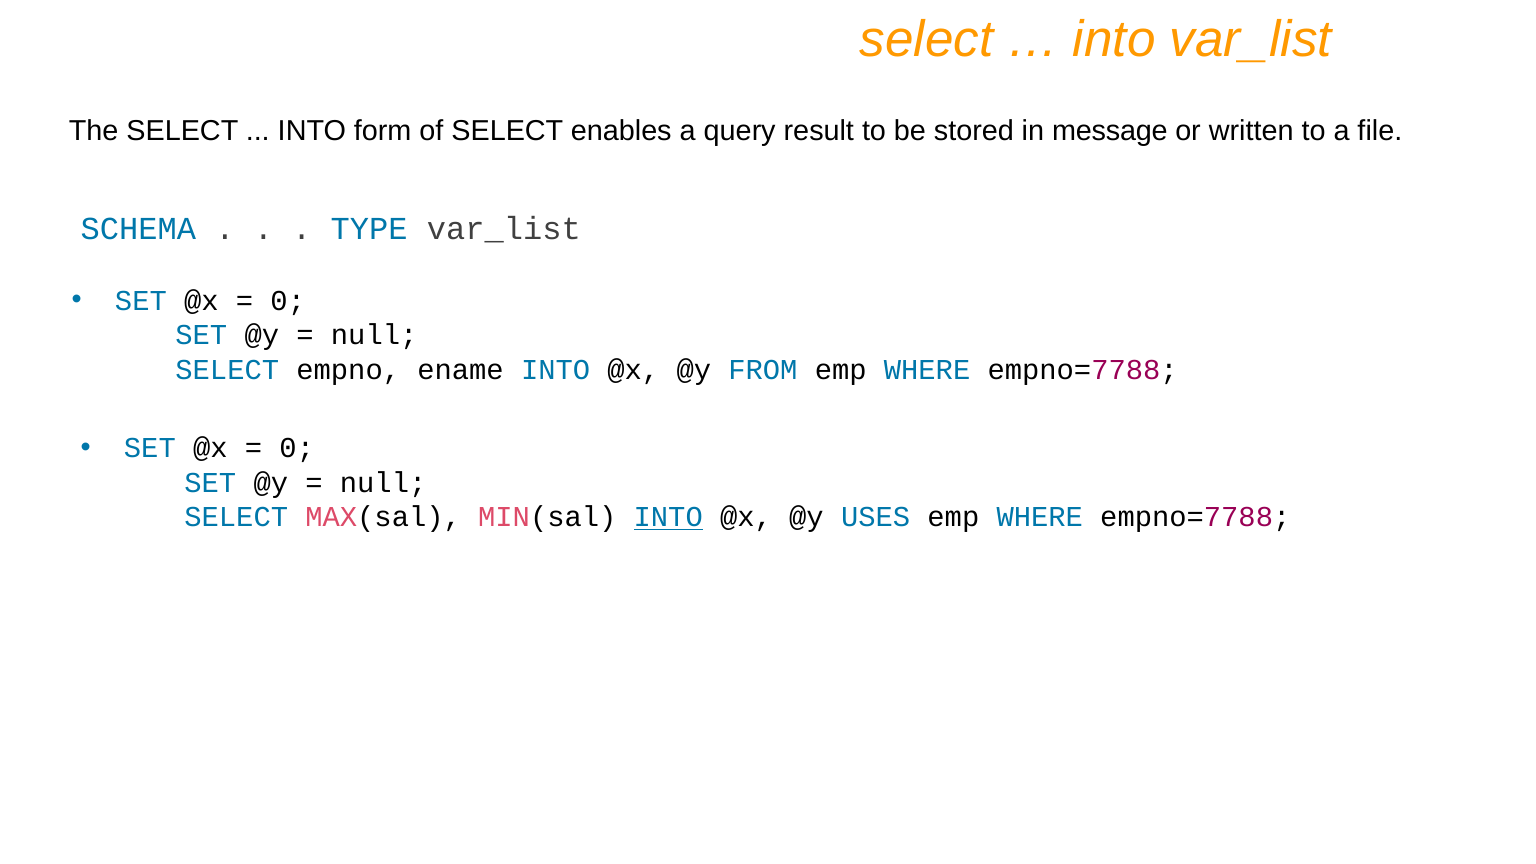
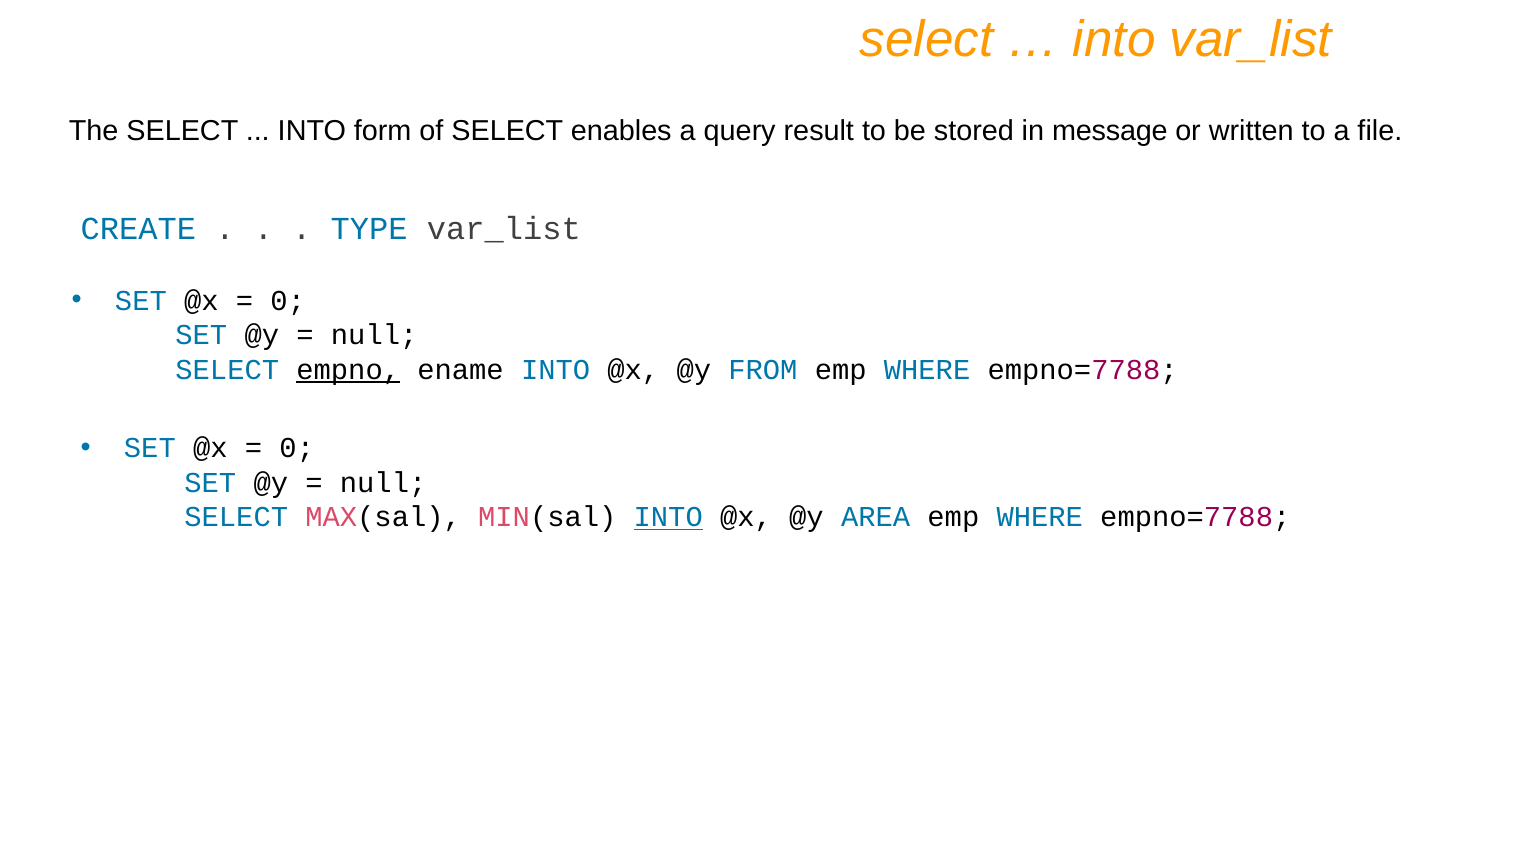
SCHEMA: SCHEMA -> CREATE (138, 228)
empno underline: none -> present (348, 370)
USES: USES -> AREA (876, 517)
